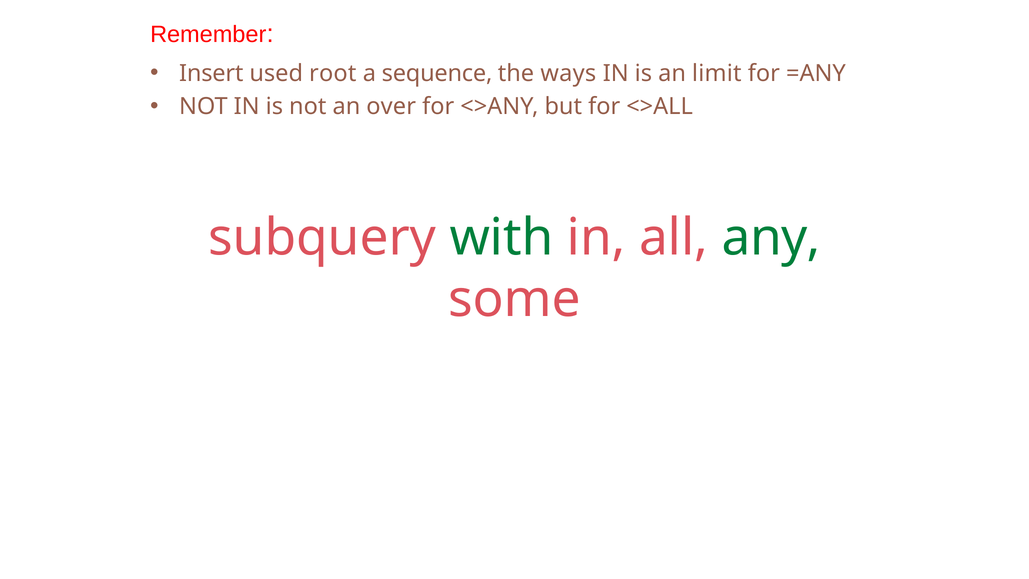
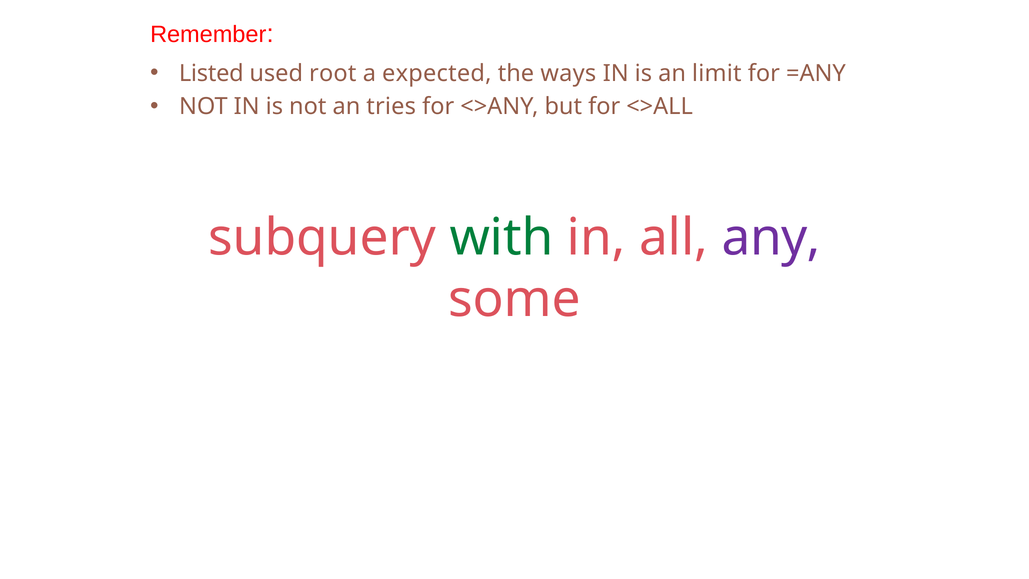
Insert: Insert -> Listed (211, 73)
sequence: sequence -> expected (437, 73)
over: over -> tries (391, 107)
any colour: green -> purple (771, 238)
